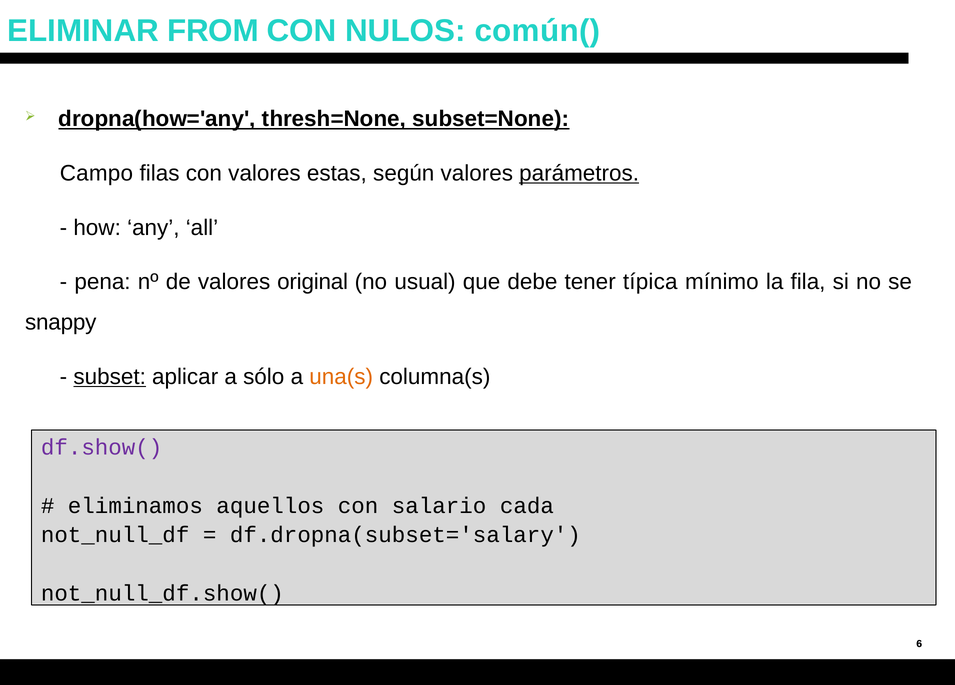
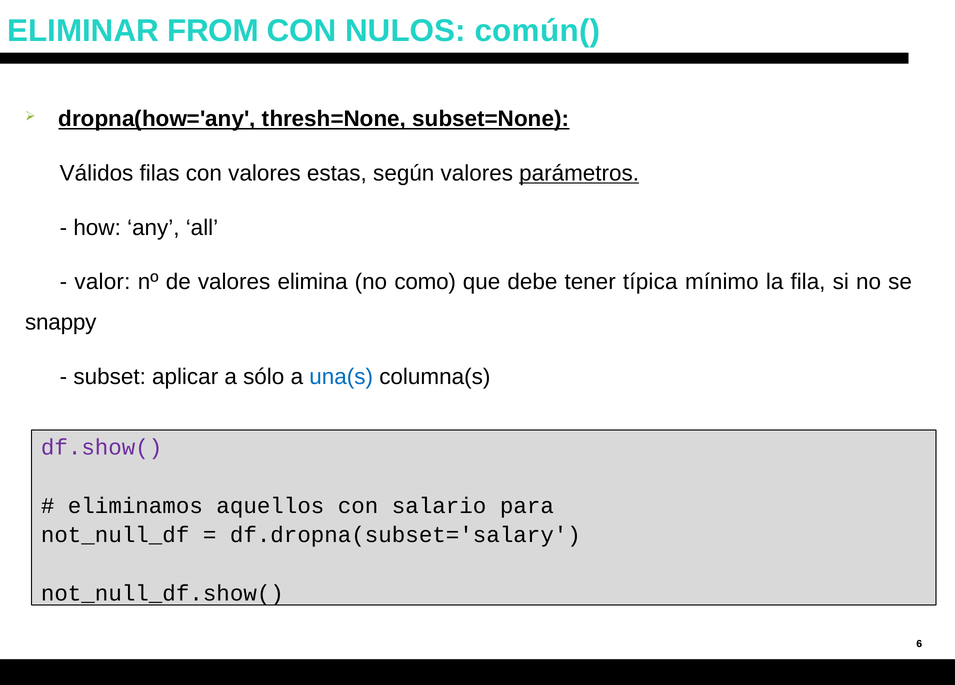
Campo: Campo -> Válidos (97, 173)
pena: pena -> valor (102, 282)
original: original -> elimina (313, 282)
usual: usual -> como (425, 282)
subset underline: present -> none (110, 377)
una(s colour: orange -> blue (341, 377)
cada: cada -> para (527, 505)
